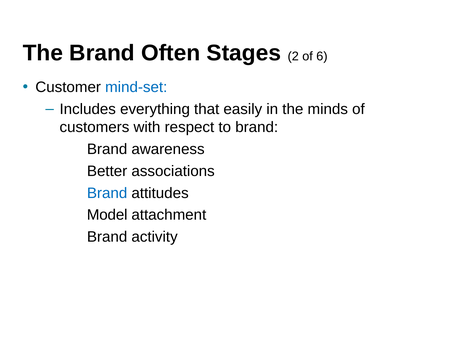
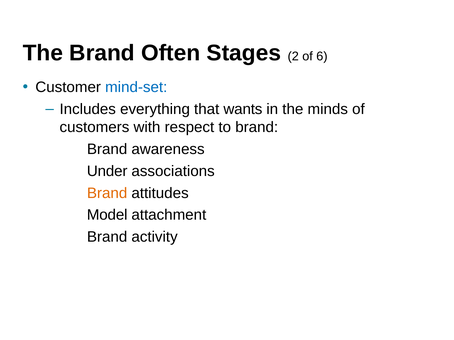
easily: easily -> wants (243, 109)
Better: Better -> Under (107, 171)
Brand colour: blue -> orange (107, 193)
